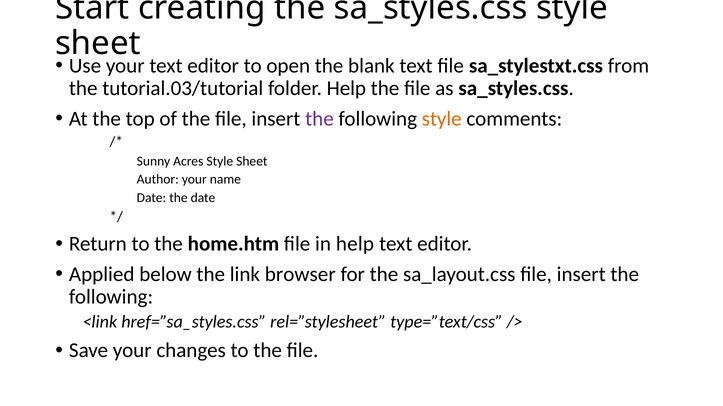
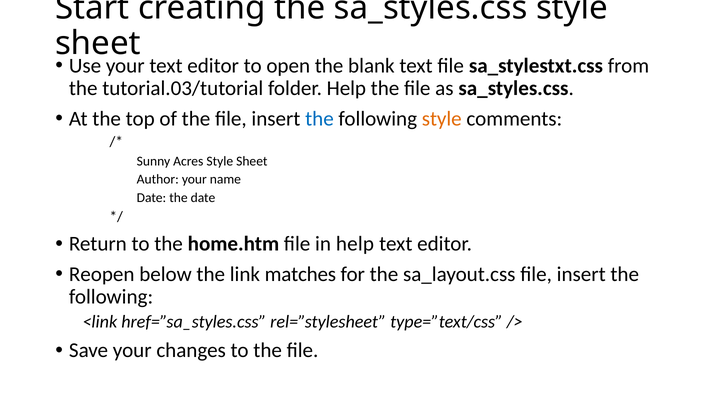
the colour: purple -> blue (319, 119)
Applied: Applied -> Reopen (102, 275)
browser: browser -> matches (300, 275)
